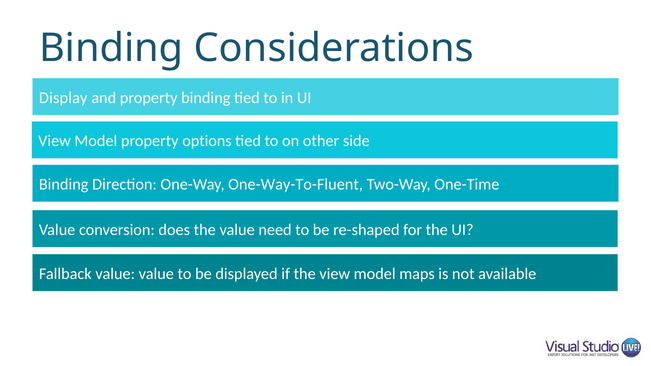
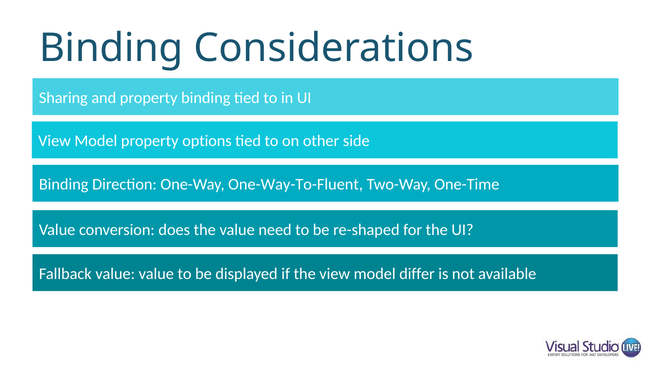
Display: Display -> Sharing (63, 98)
maps: maps -> differ (417, 274)
